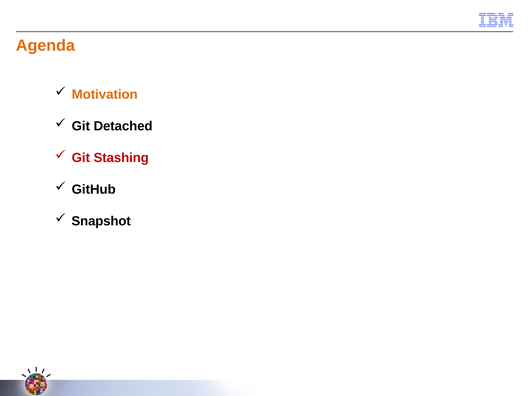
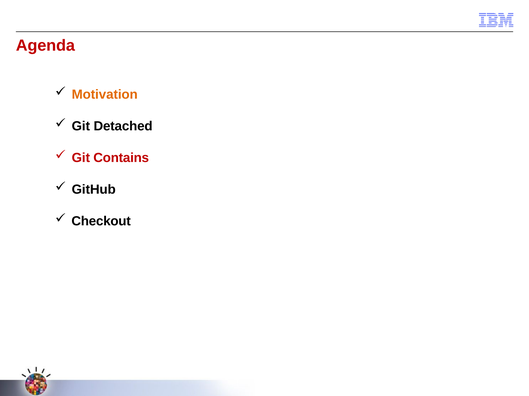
Agenda colour: orange -> red (45, 46)
Stashing: Stashing -> Contains (121, 158)
Snapshot: Snapshot -> Checkout (101, 222)
